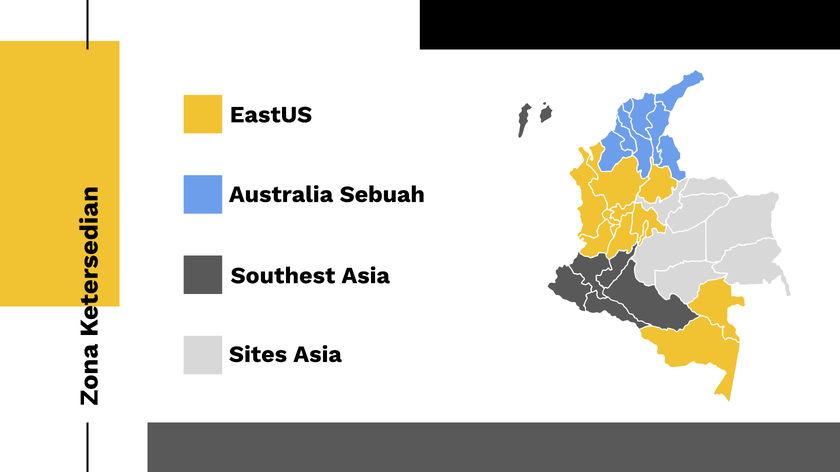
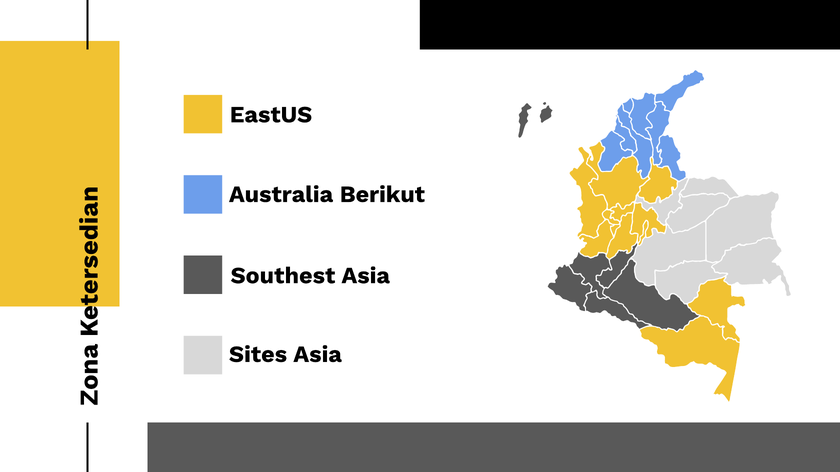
Sebuah: Sebuah -> Berikut (382, 195)
